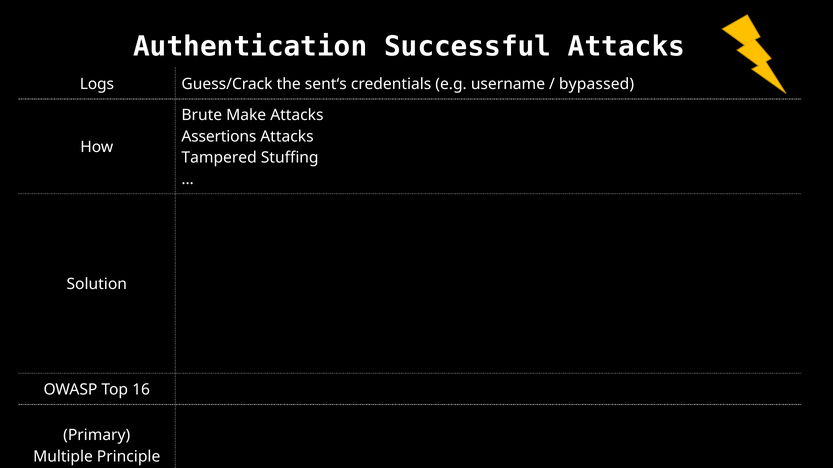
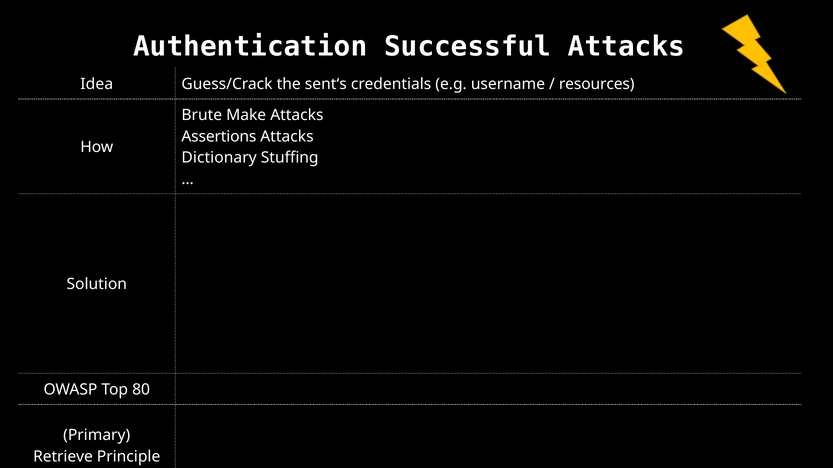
Logs: Logs -> Idea (97, 84)
bypassed: bypassed -> resources (597, 84)
Tampered: Tampered -> Dictionary (219, 158)
16: 16 -> 80 (141, 390)
Multiple: Multiple -> Retrieve (63, 457)
